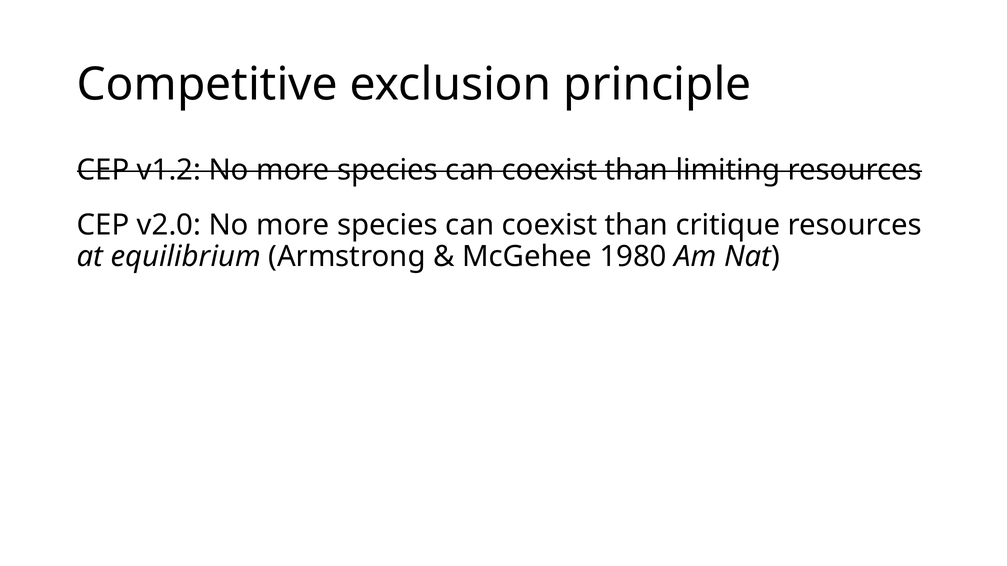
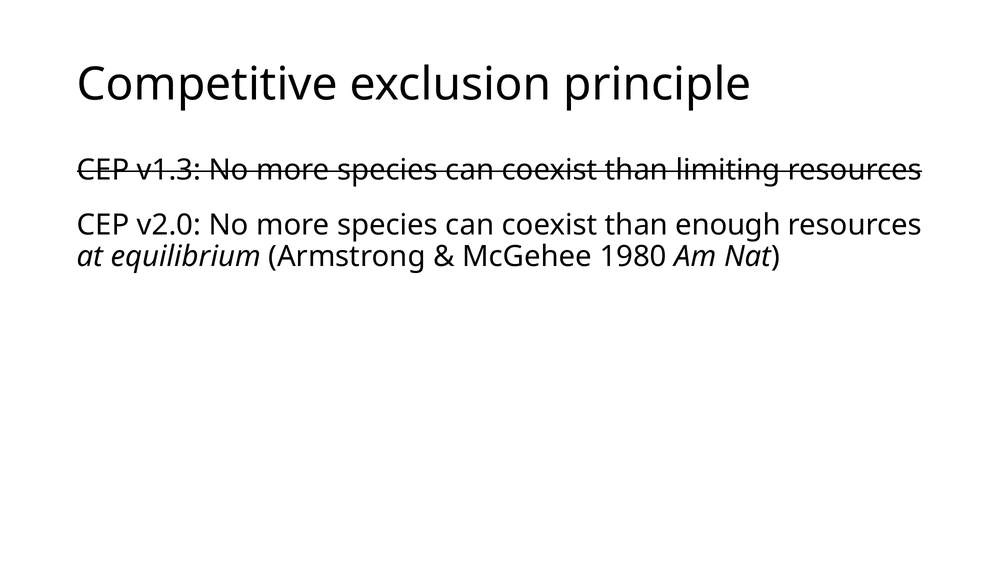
v1.2: v1.2 -> v1.3 (169, 170)
critique: critique -> enough (728, 225)
